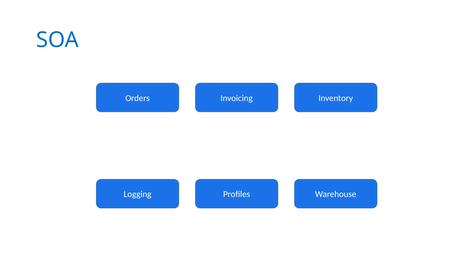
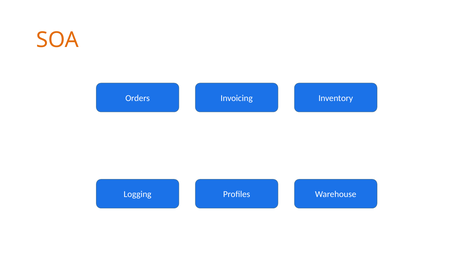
SOA colour: blue -> orange (58, 40)
